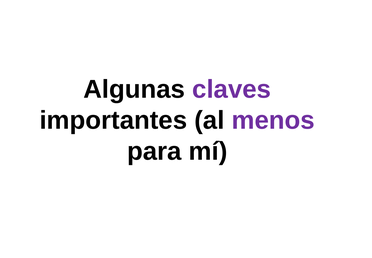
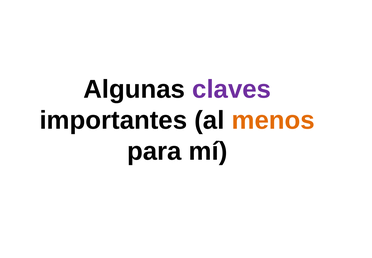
menos colour: purple -> orange (273, 120)
